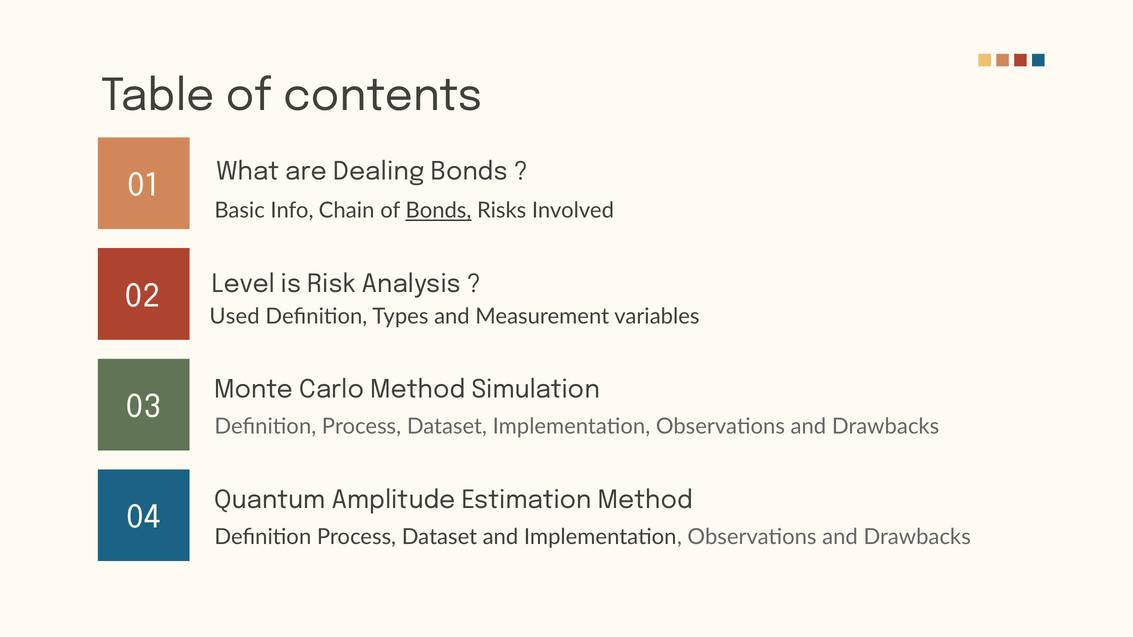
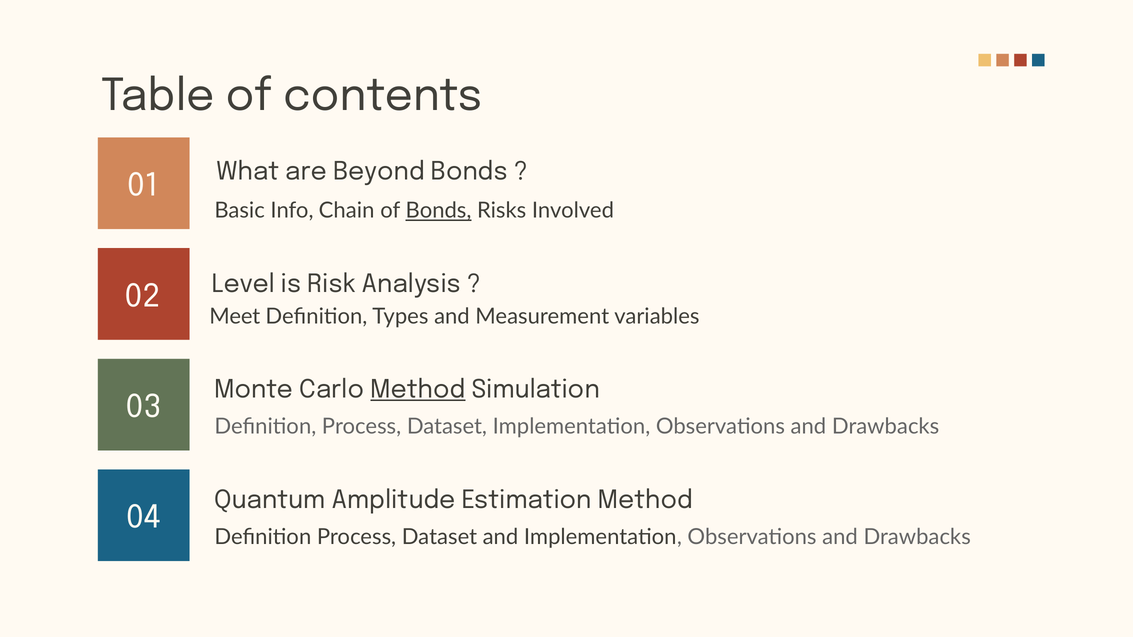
Dealing: Dealing -> Beyond (379, 172)
Used: Used -> Meet (235, 317)
Method underline: none -> present (418, 390)
